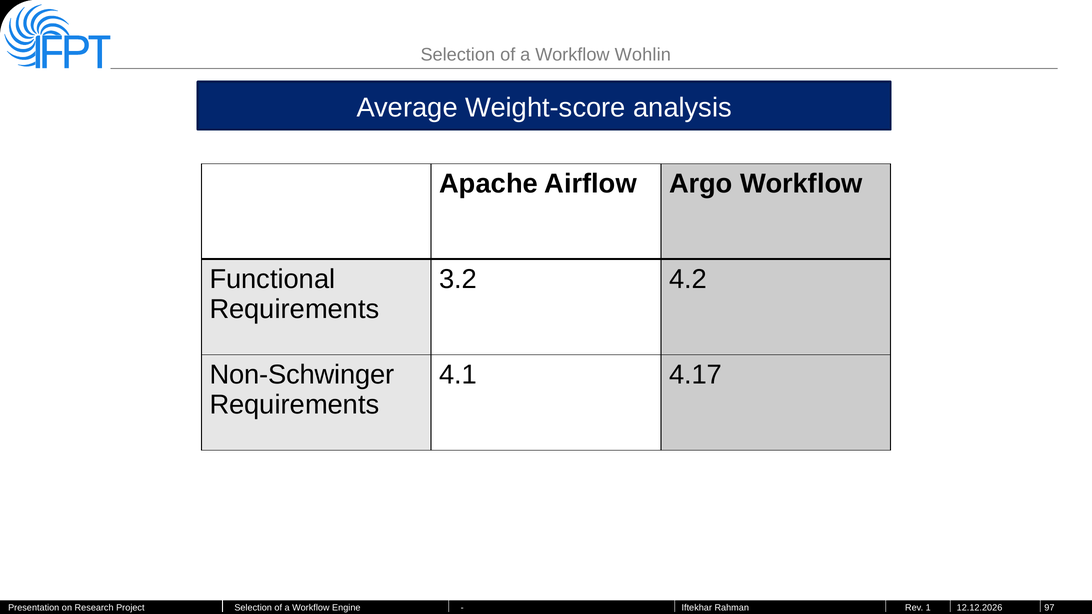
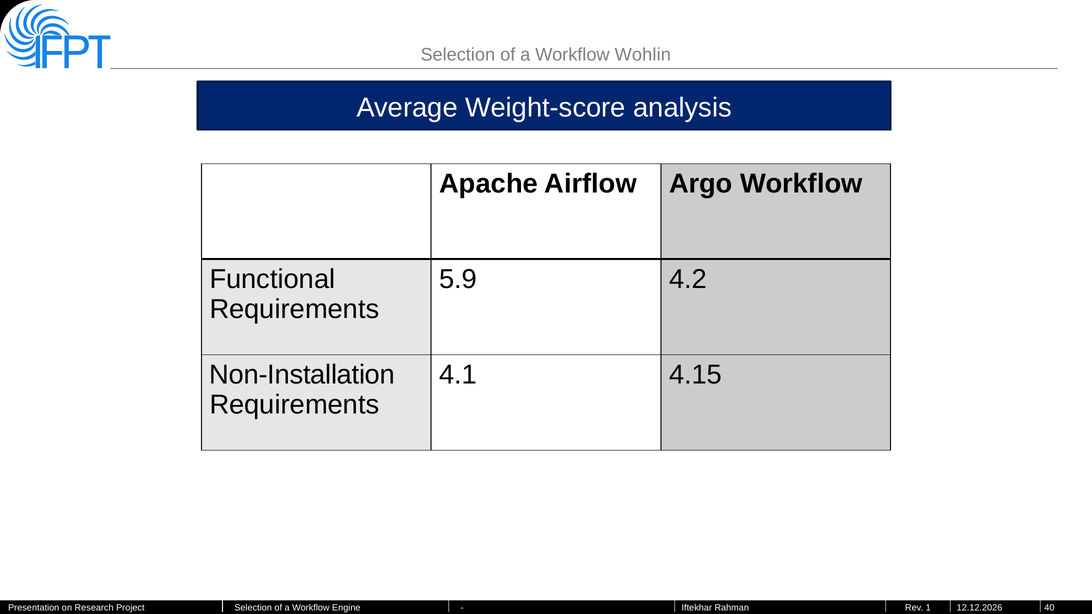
3.2: 3.2 -> 5.9 (458, 279)
Non-Schwinger: Non-Schwinger -> Non-Installation (302, 375)
4.17: 4.17 -> 4.15 (696, 375)
97: 97 -> 40 (1049, 608)
